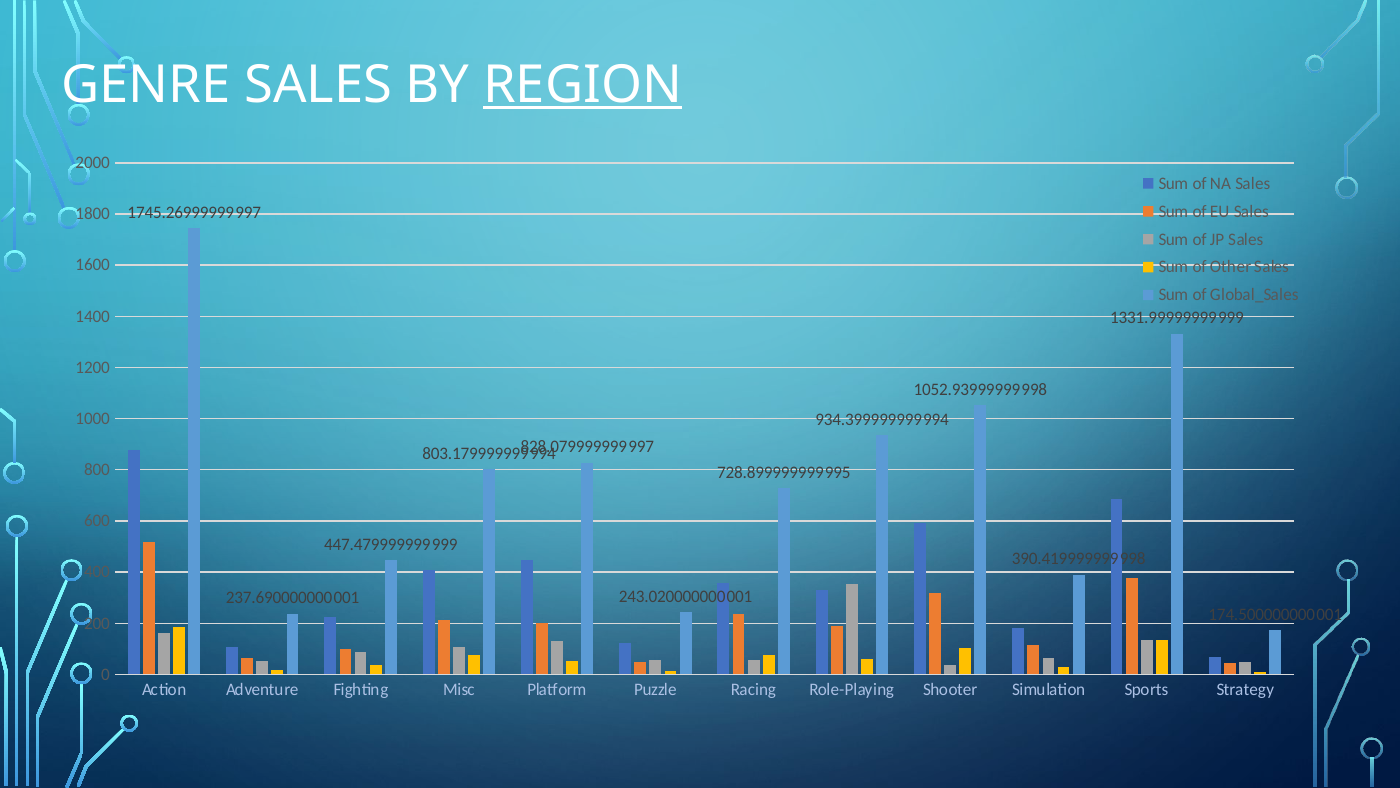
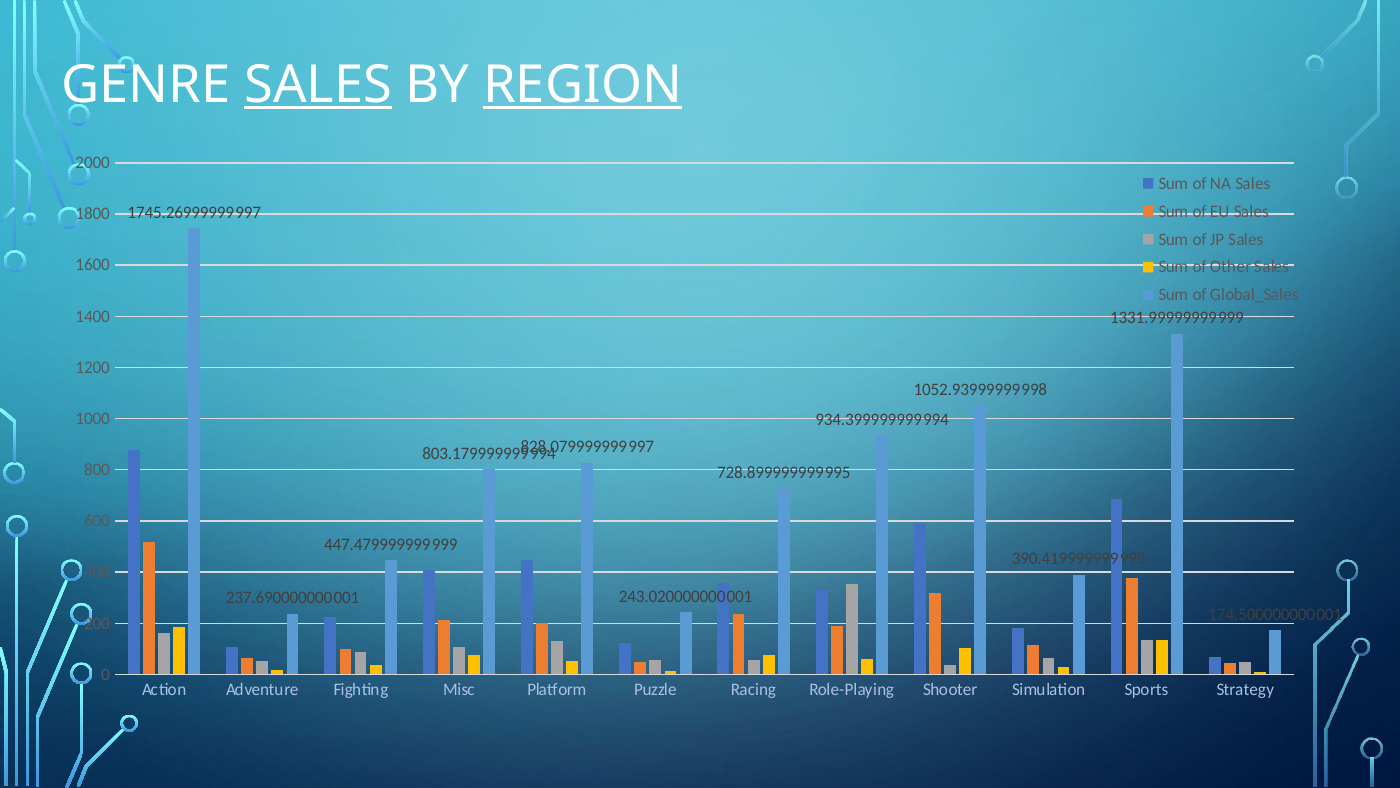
SALES underline: none -> present (318, 85)
